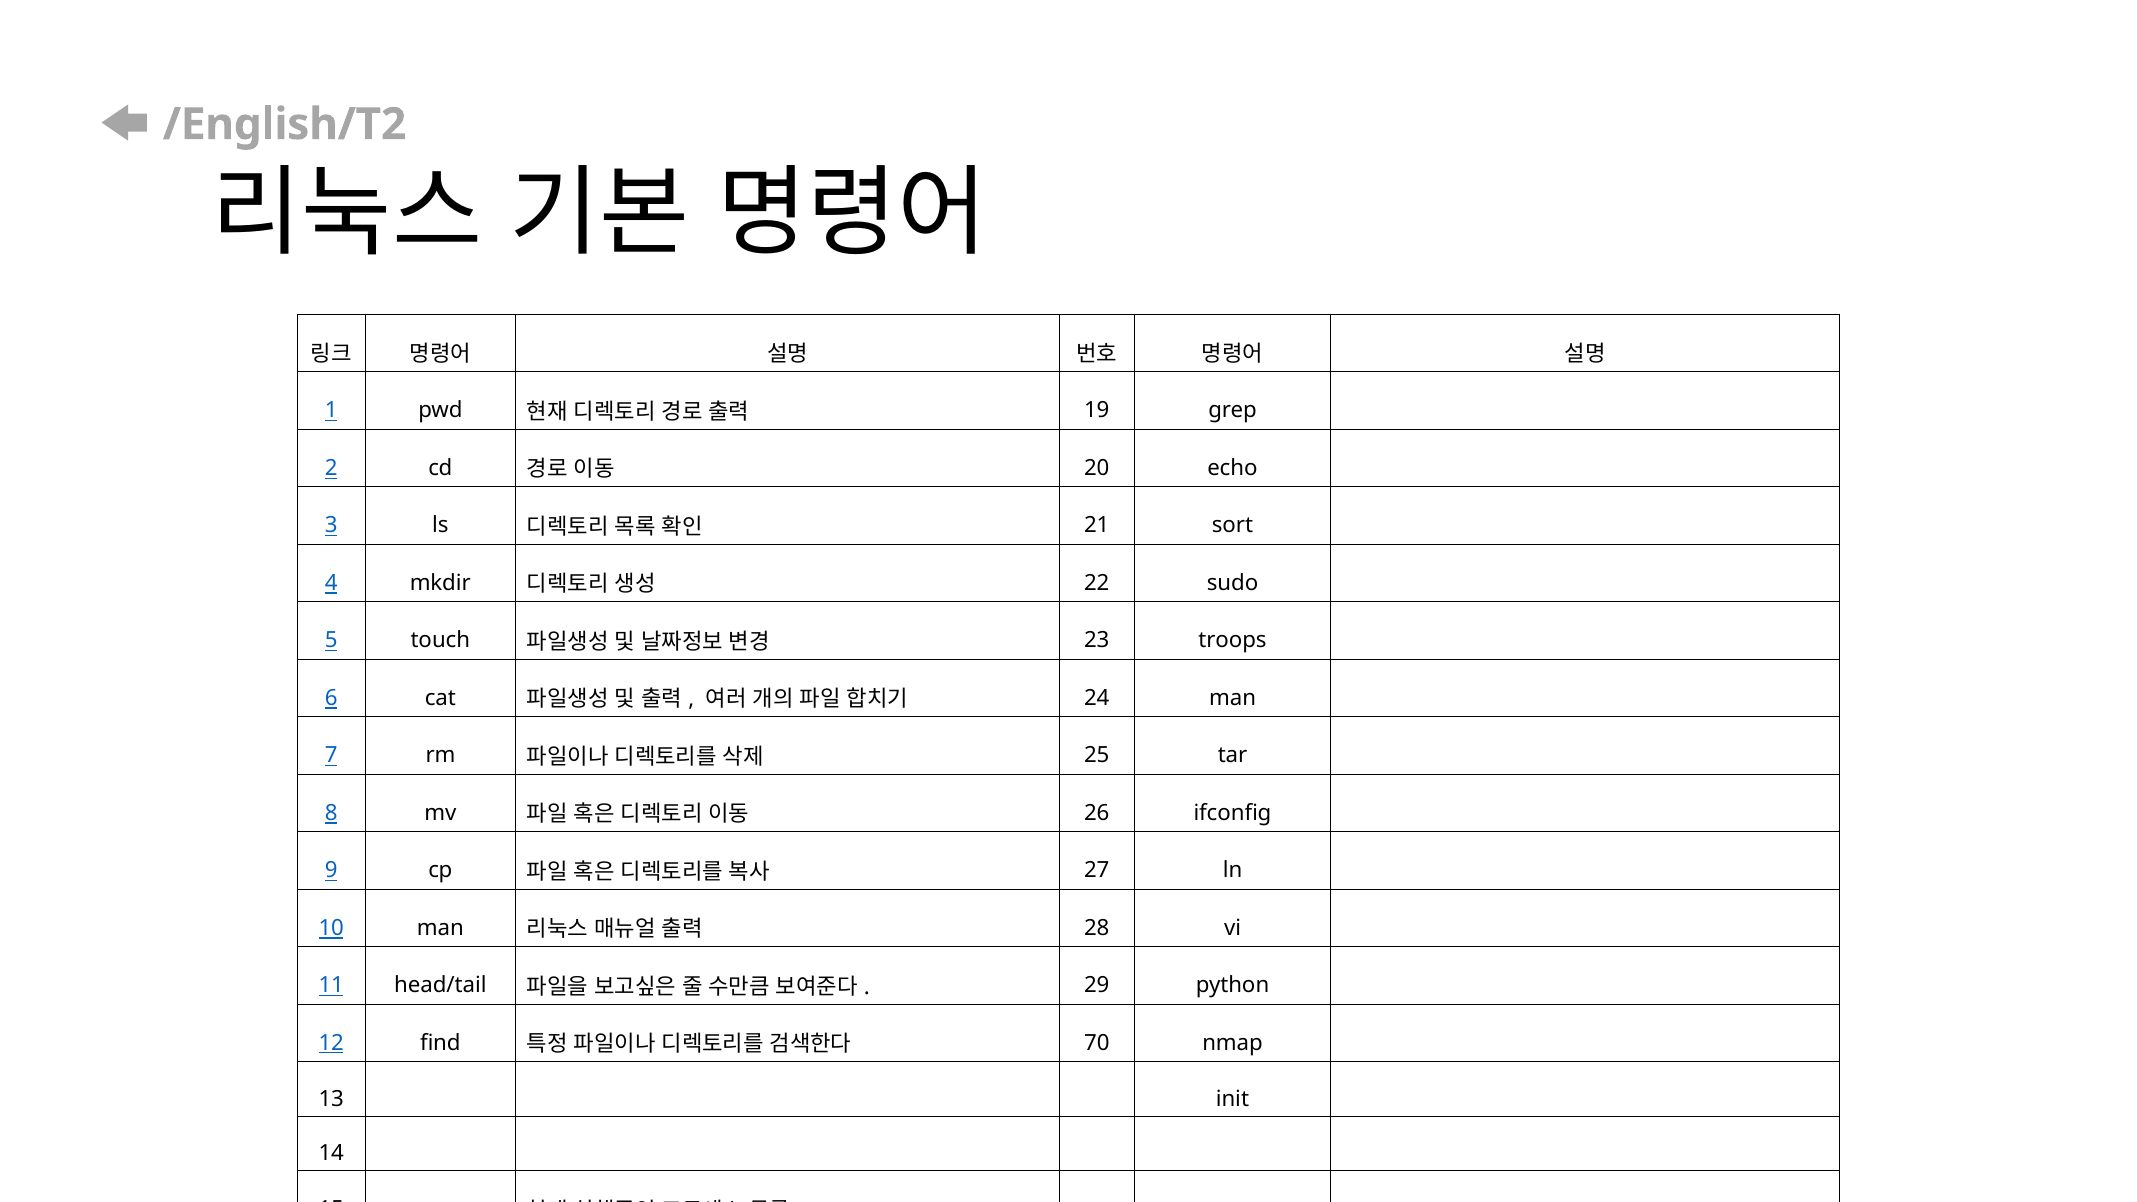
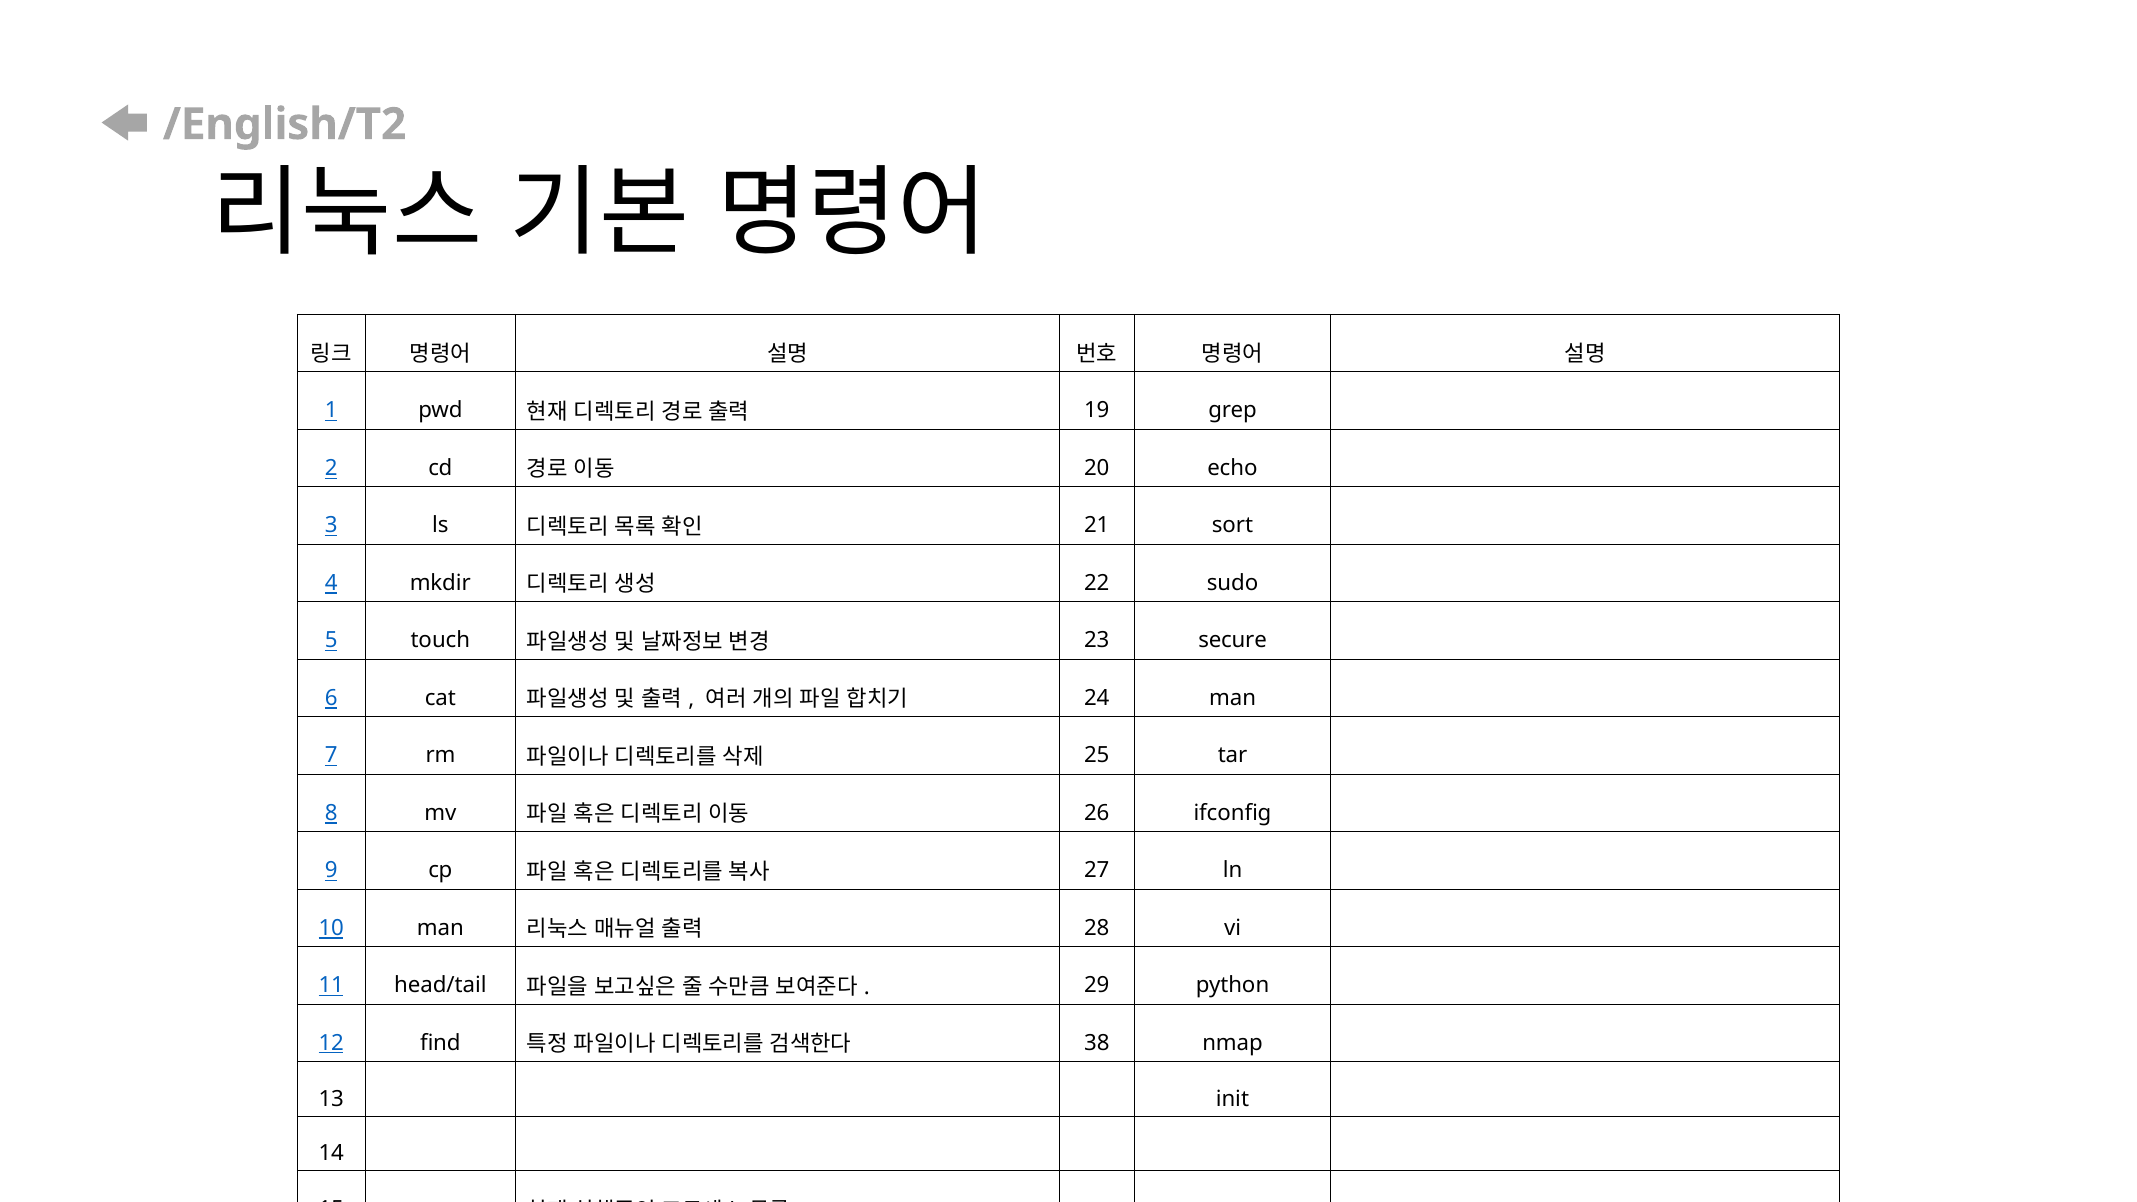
troops: troops -> secure (1233, 641)
70: 70 -> 38 (1097, 1043)
